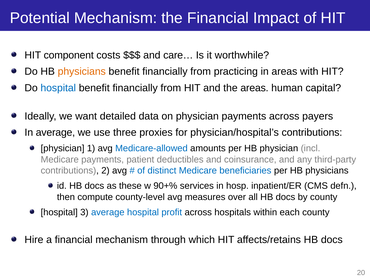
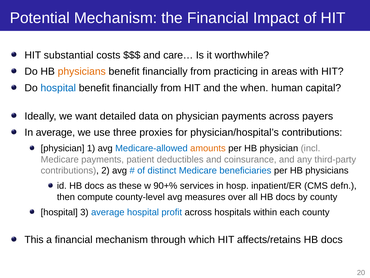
component: component -> substantial (69, 55)
the areas: areas -> when (254, 88)
amounts colour: black -> orange (208, 148)
Hire: Hire -> This (34, 239)
